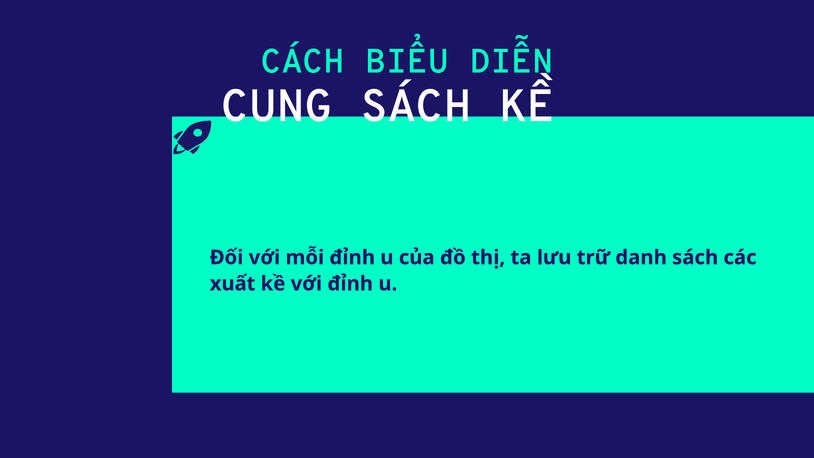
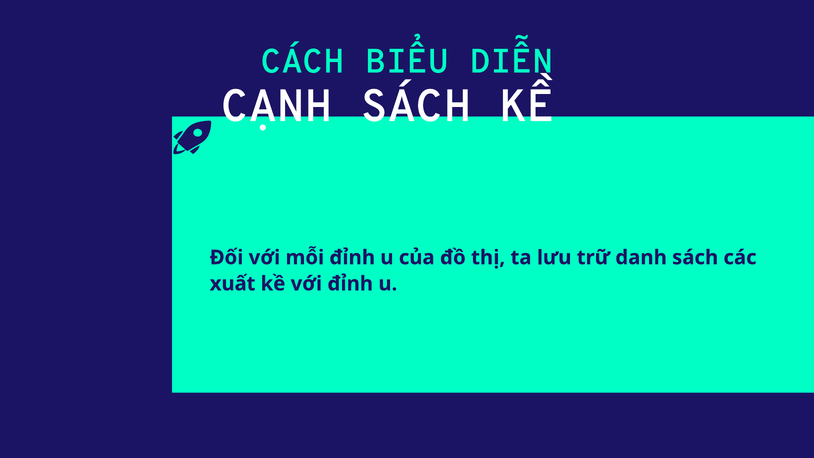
CUNG: CUNG -> CẠNH (277, 106)
